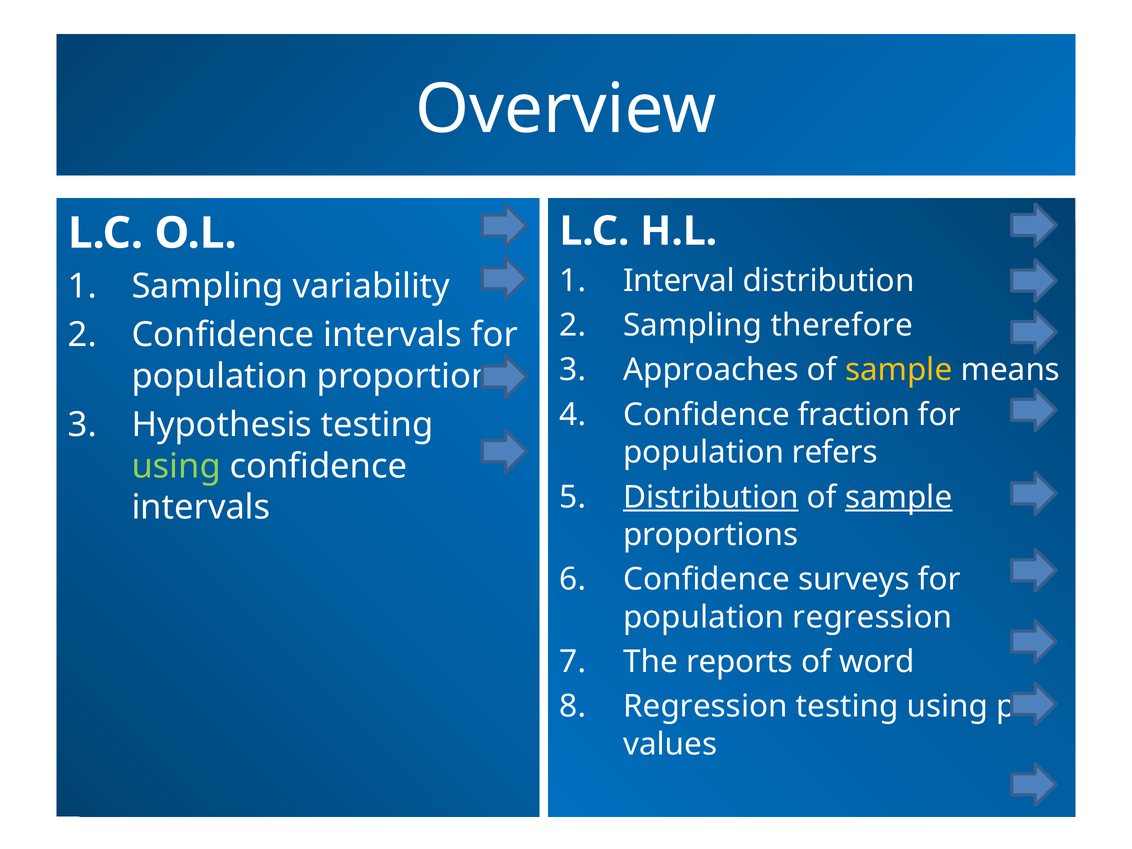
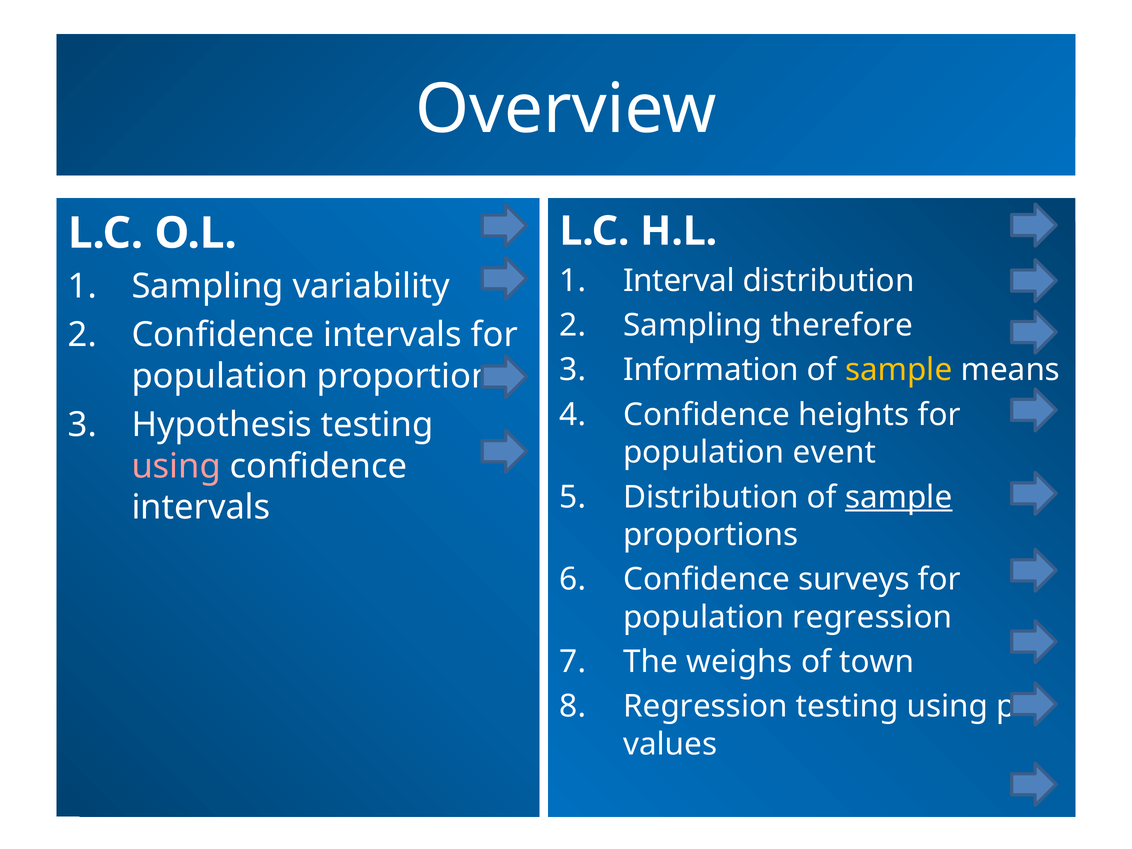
Approaches: Approaches -> Information (711, 370)
fraction: fraction -> heights (854, 415)
refers: refers -> event (834, 452)
using colour: light green -> pink (176, 466)
Distribution underline: present -> none (711, 497)
reports: reports -> weighs (739, 662)
word: word -> town (877, 662)
